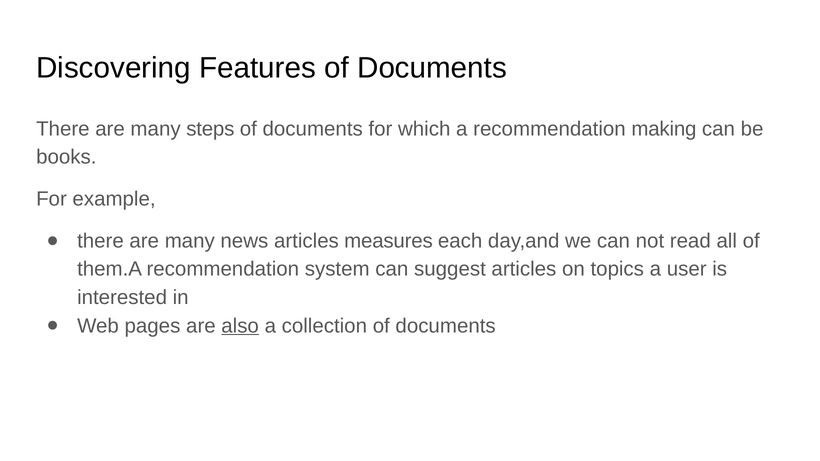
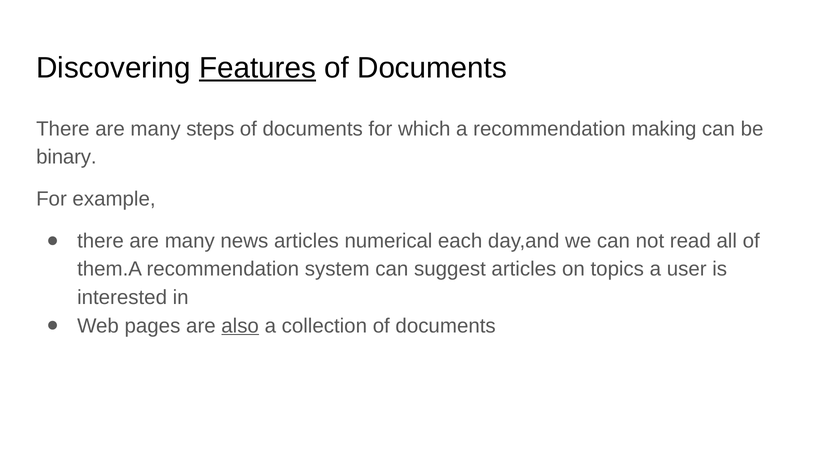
Features underline: none -> present (257, 68)
books: books -> binary (66, 157)
measures: measures -> numerical (388, 241)
